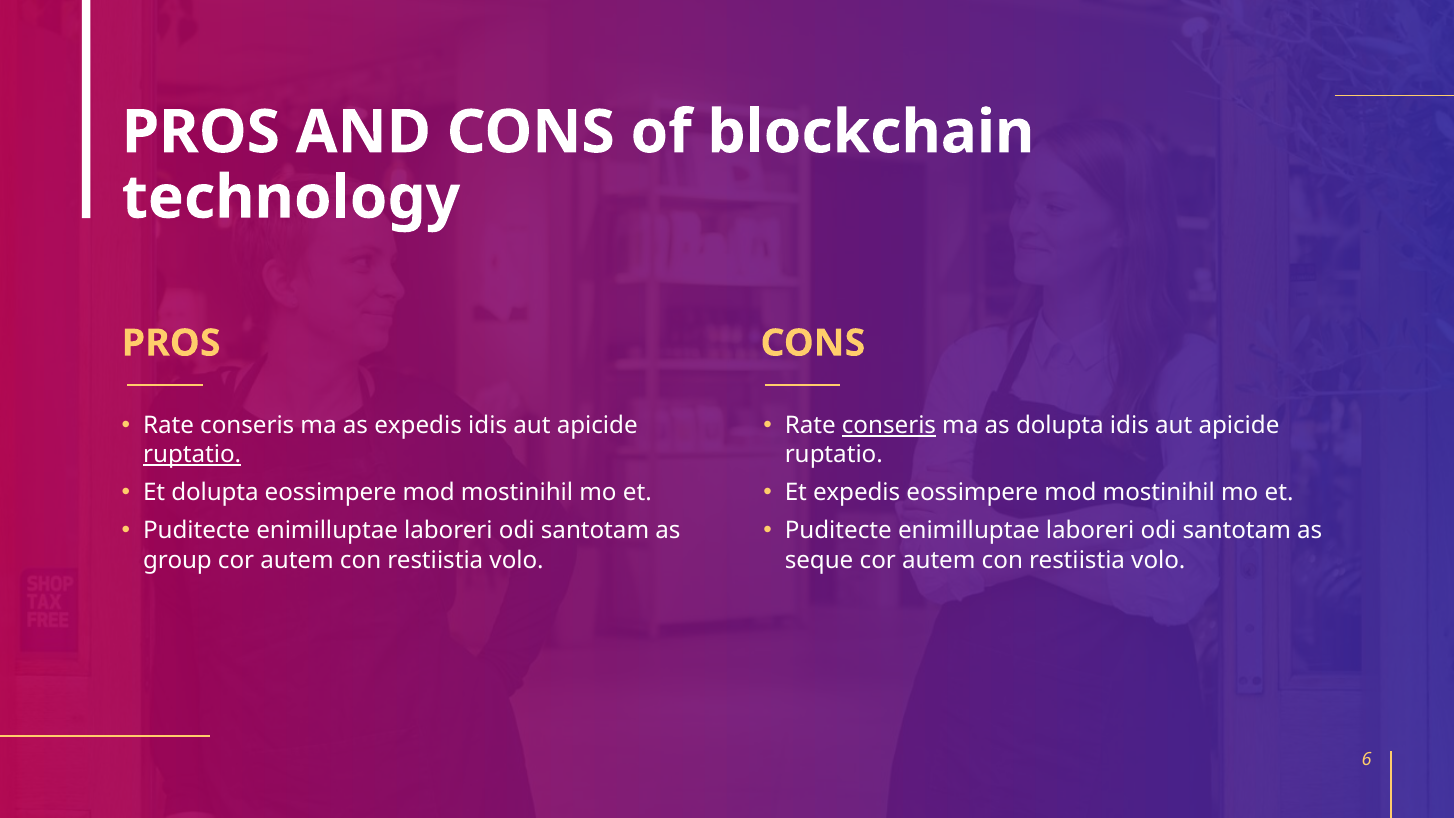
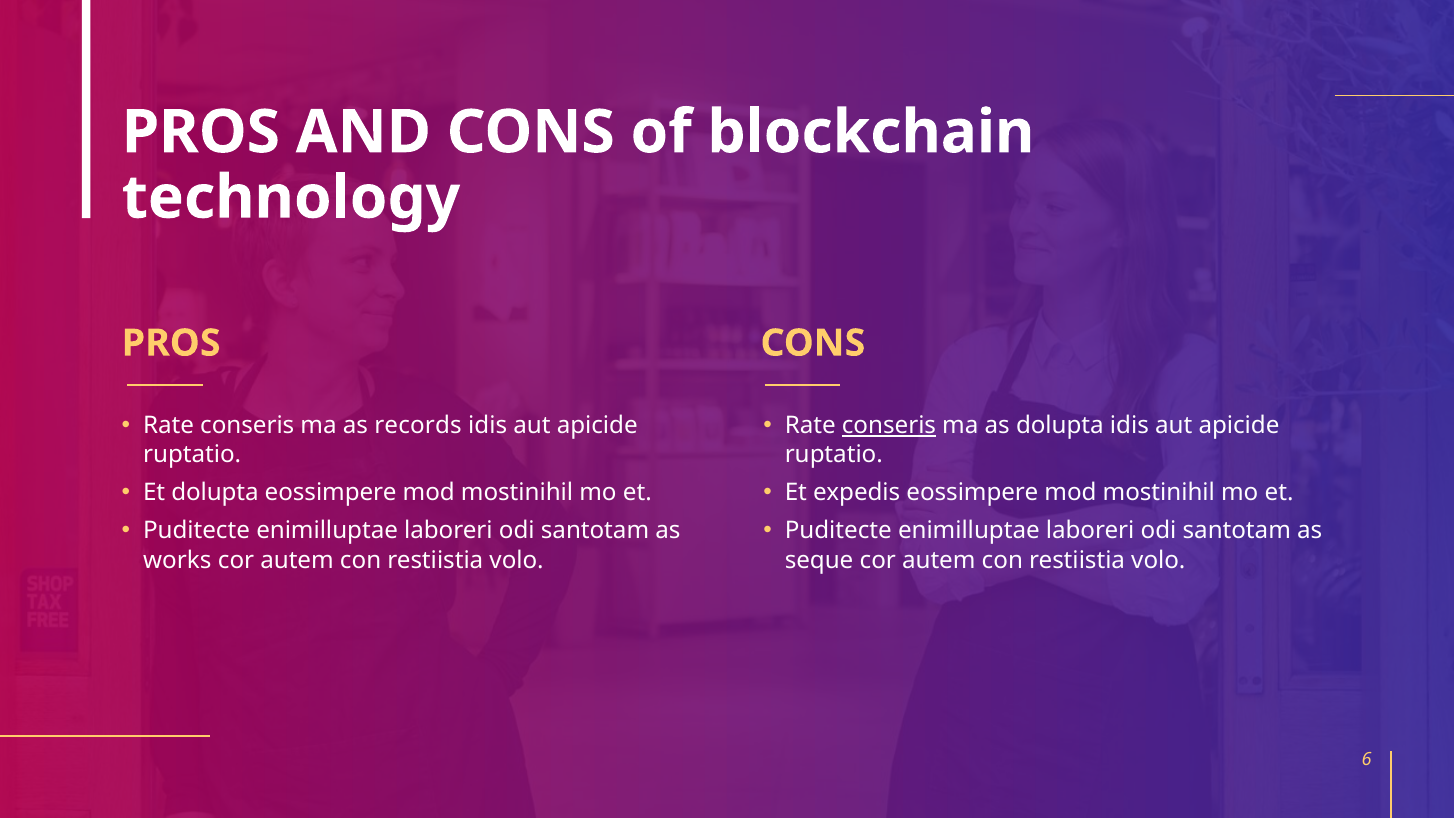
as expedis: expedis -> records (418, 426)
ruptatio underline: present -> none (192, 455)
group: group -> works (177, 560)
